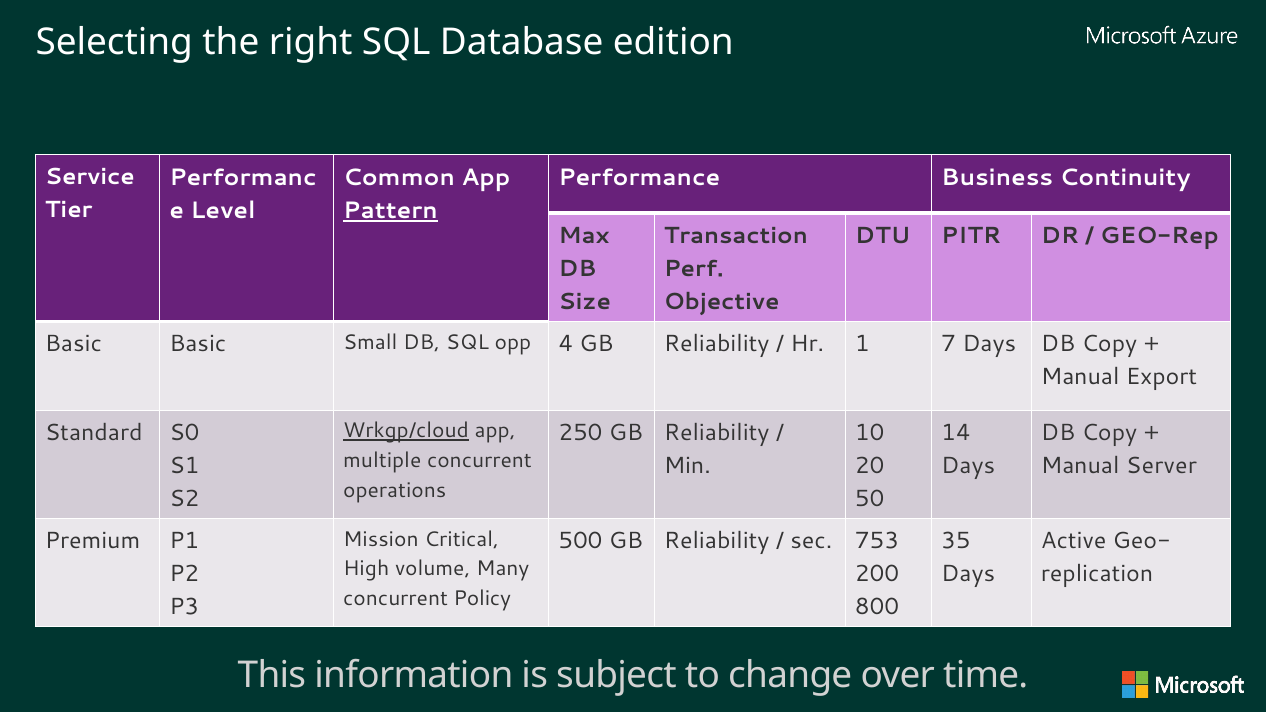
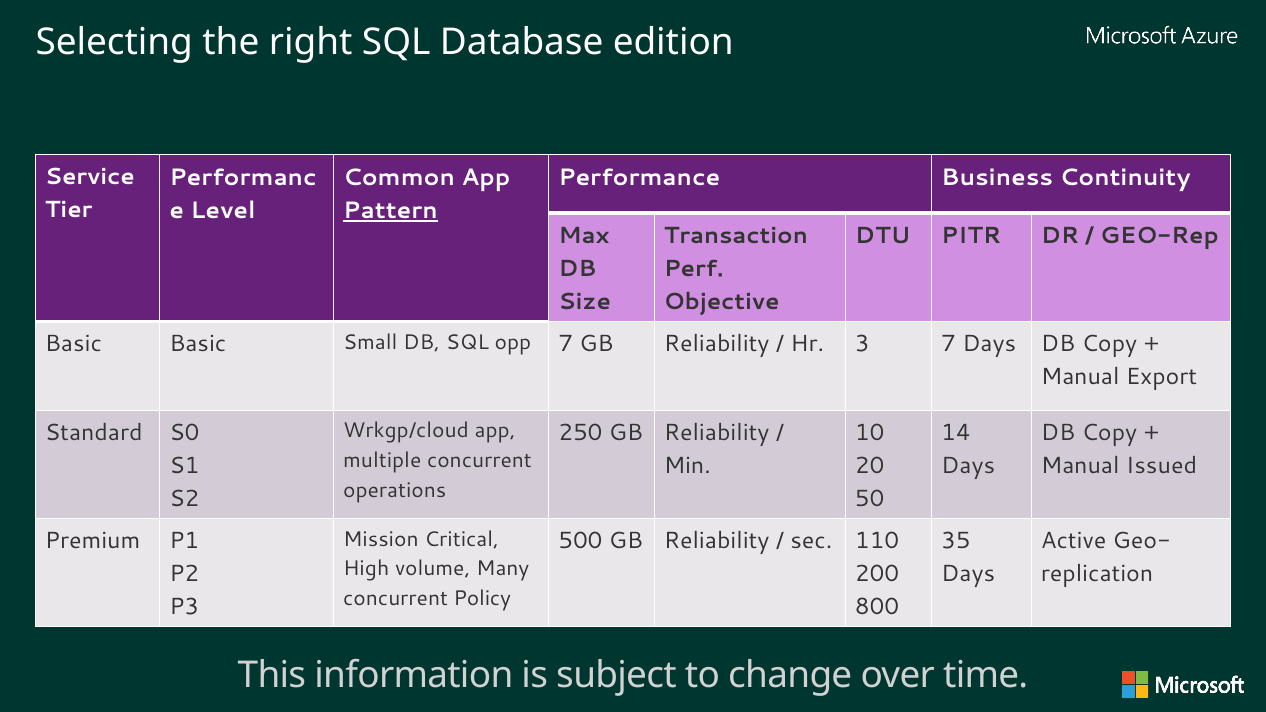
opp 4: 4 -> 7 (566, 344)
1: 1 -> 3 (862, 344)
Wrkgp/cloud underline: present -> none (406, 431)
Server: Server -> Issued (1162, 466)
753: 753 -> 110 (877, 541)
